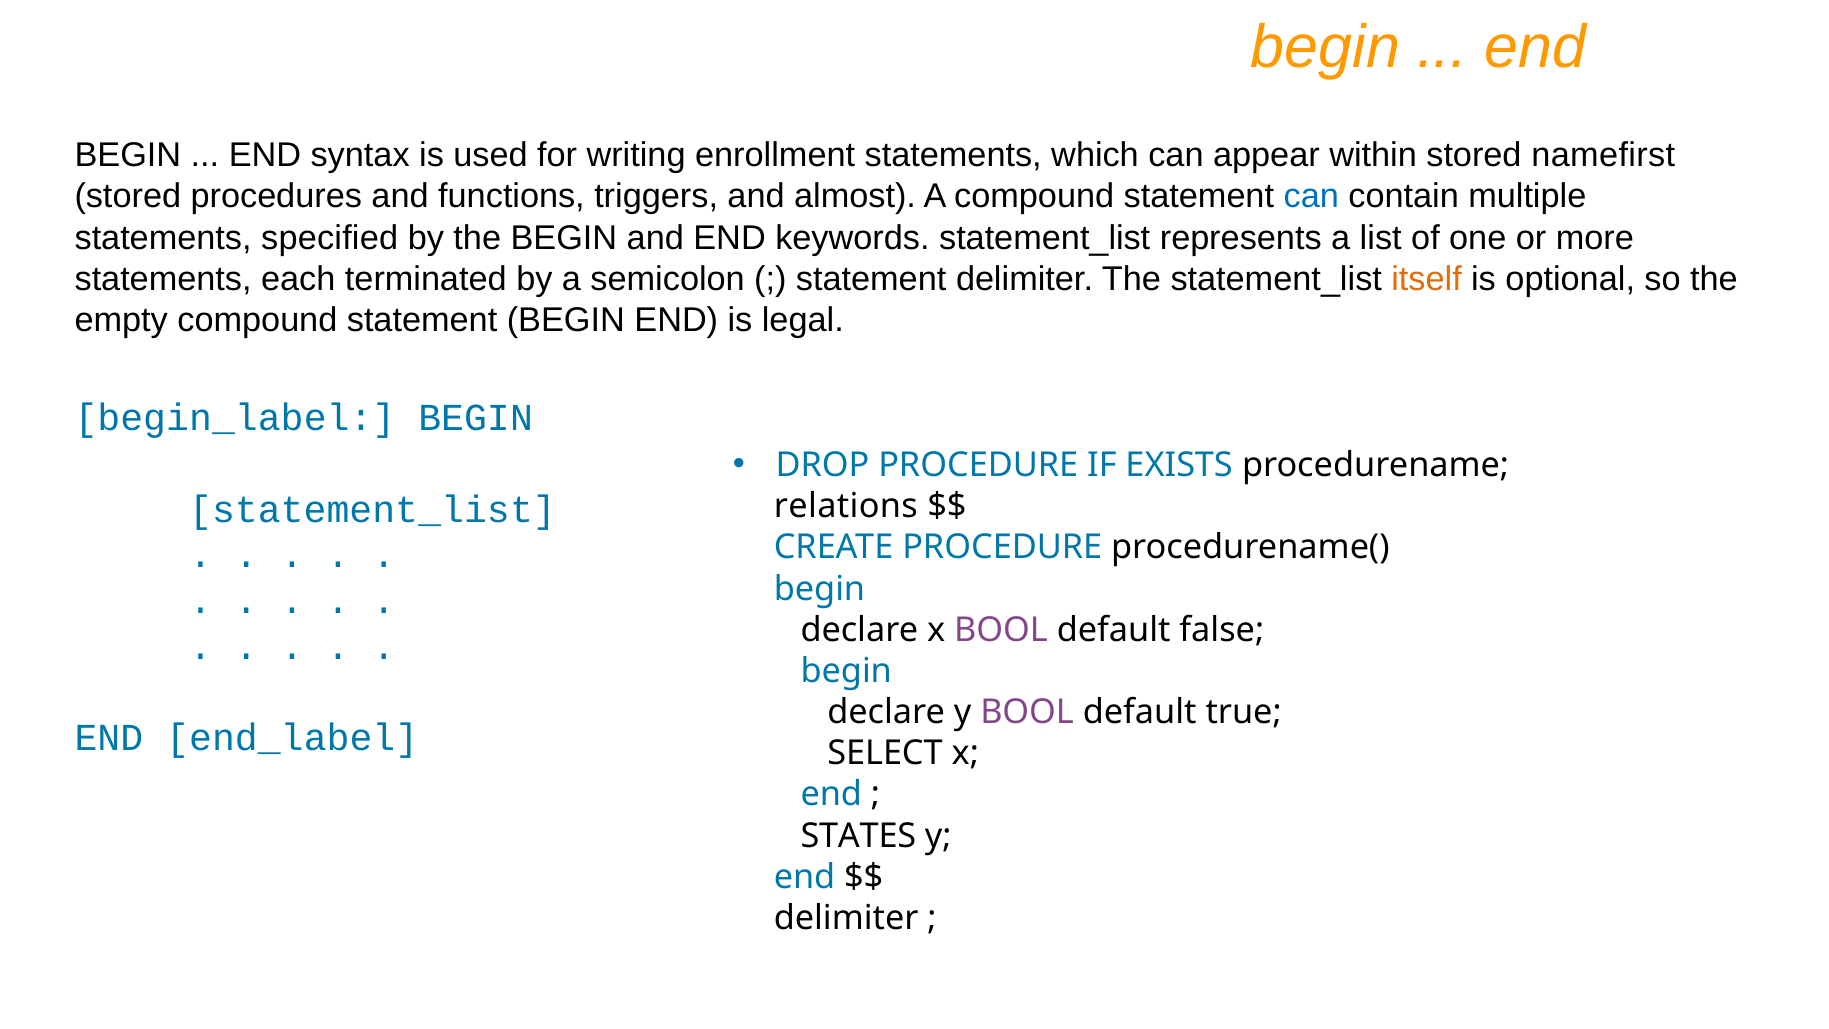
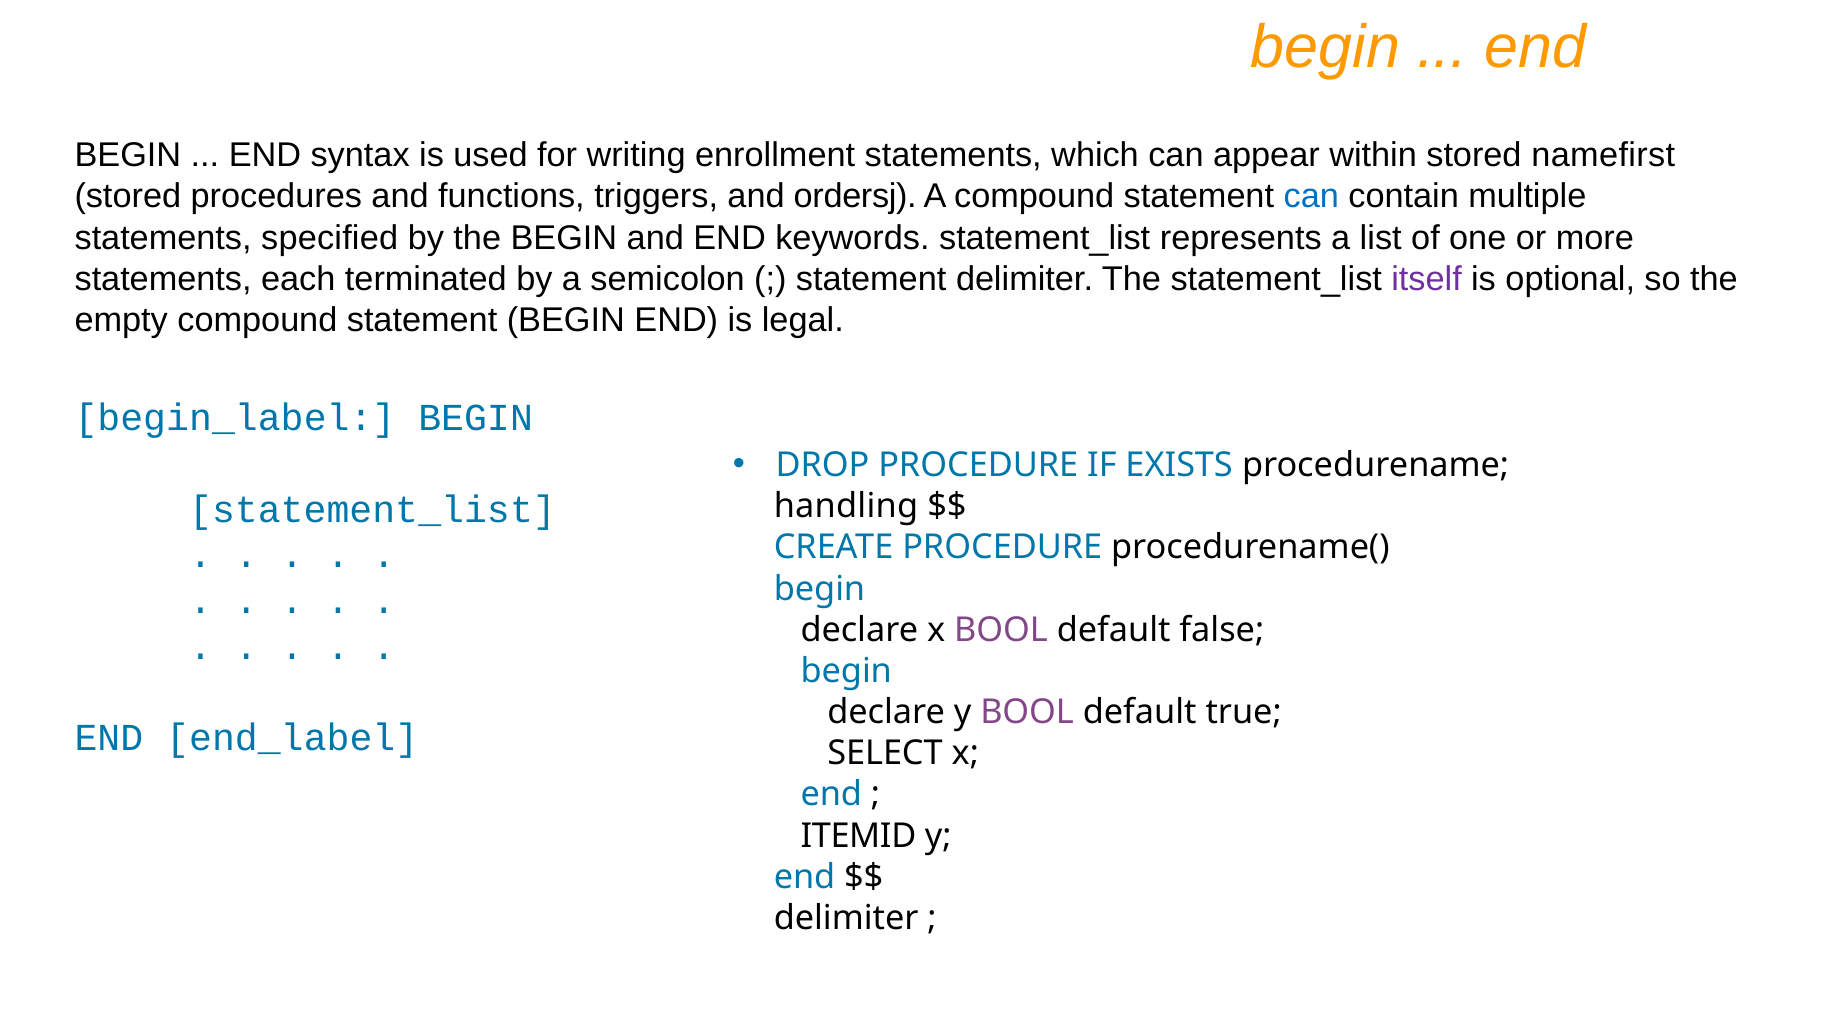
almost: almost -> ordersj (855, 197)
itself colour: orange -> purple (1427, 279)
relations: relations -> handling (846, 506)
STATES: STATES -> ITEMID (858, 836)
